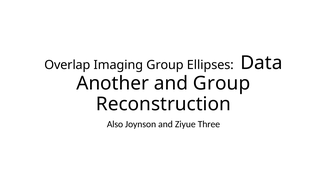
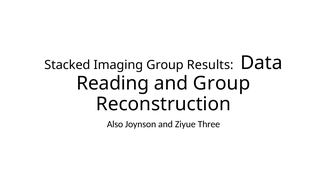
Overlap: Overlap -> Stacked (67, 65)
Ellipses: Ellipses -> Results (210, 65)
Another: Another -> Reading (113, 83)
